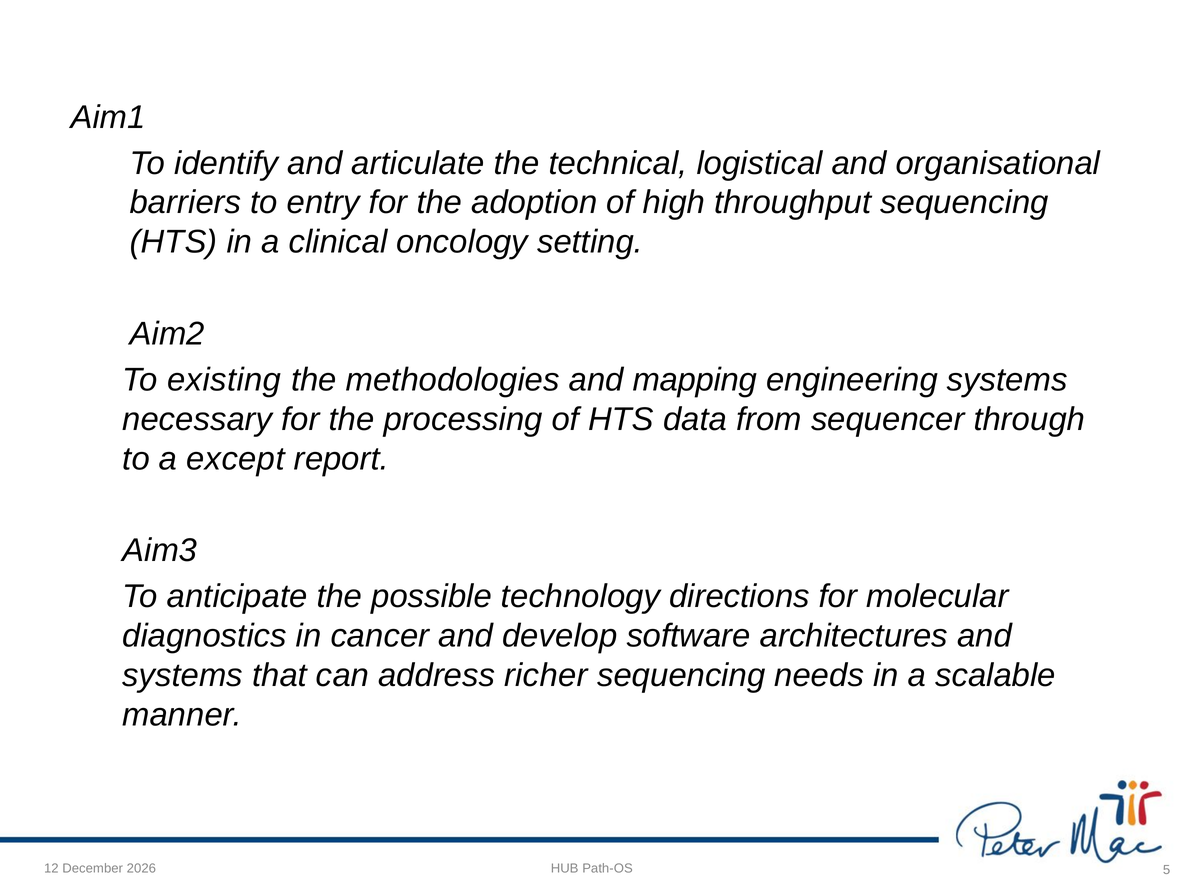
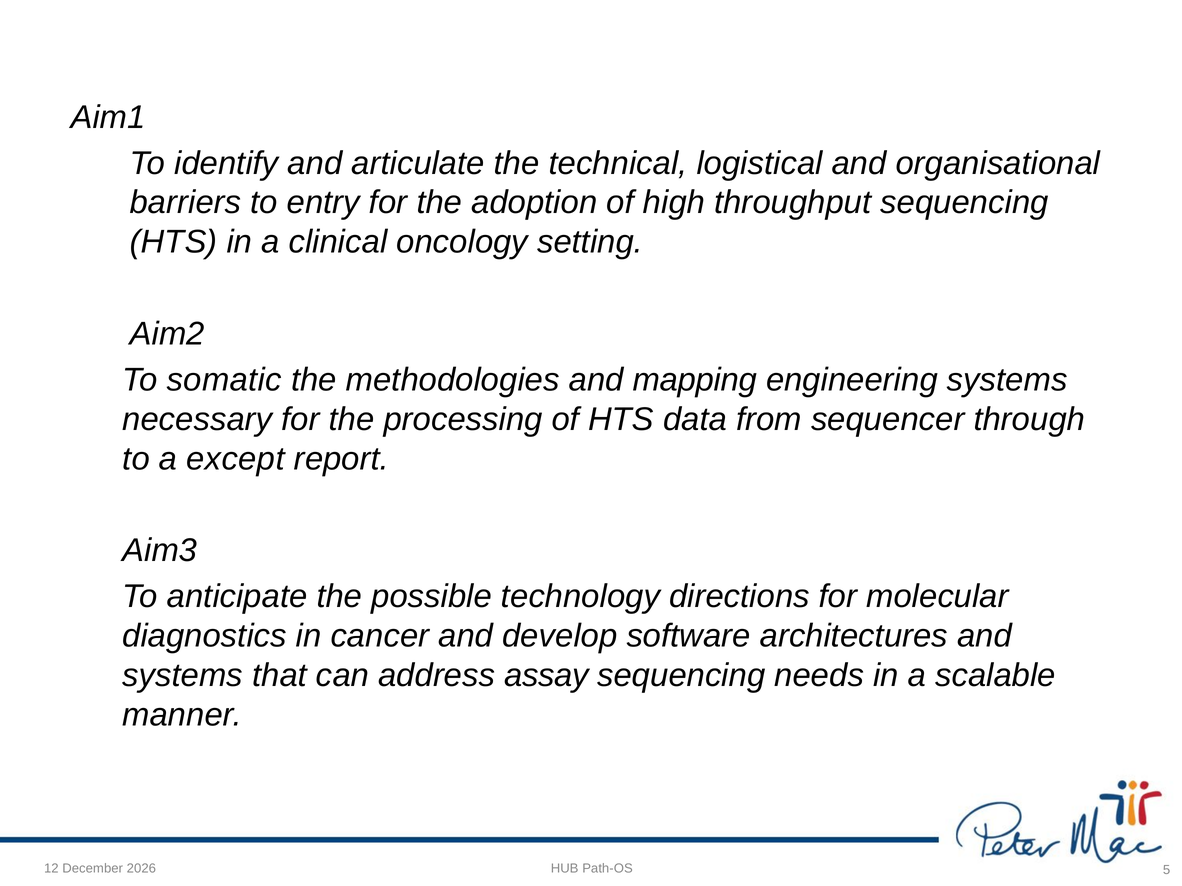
existing: existing -> somatic (224, 380)
richer: richer -> assay (546, 676)
